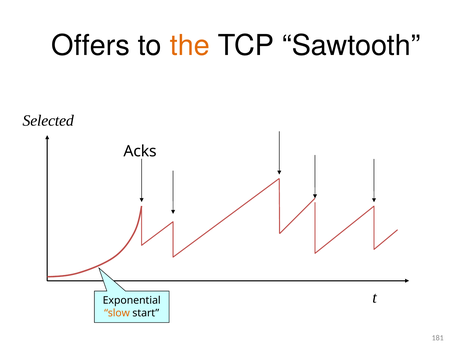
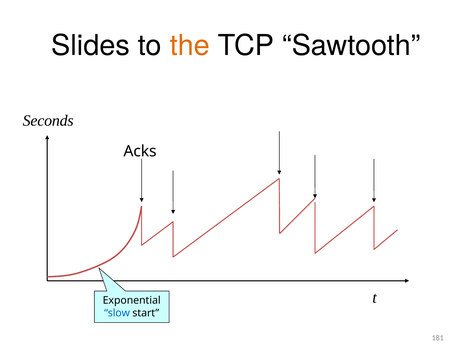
Offers: Offers -> Slides (91, 46)
Selected: Selected -> Seconds (48, 121)
slow colour: orange -> blue (117, 313)
